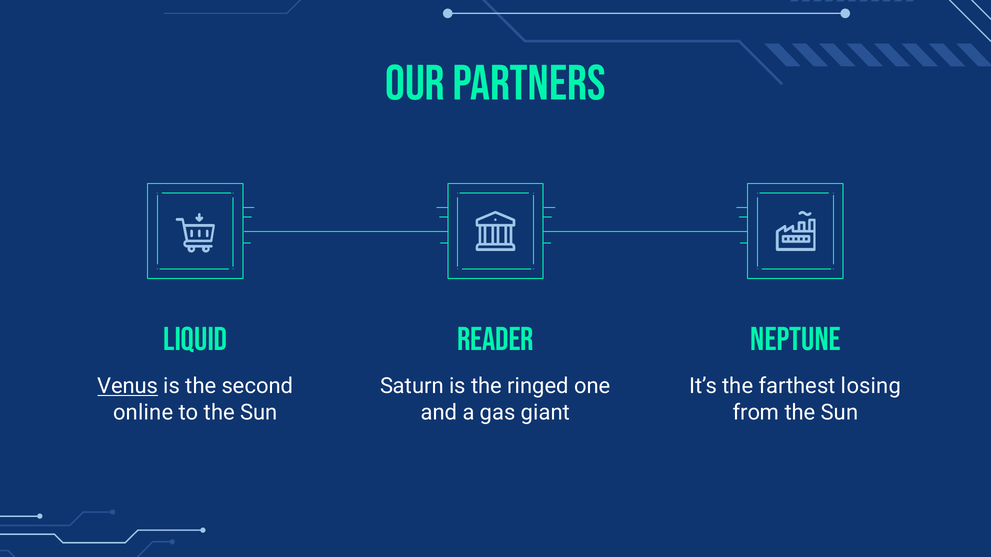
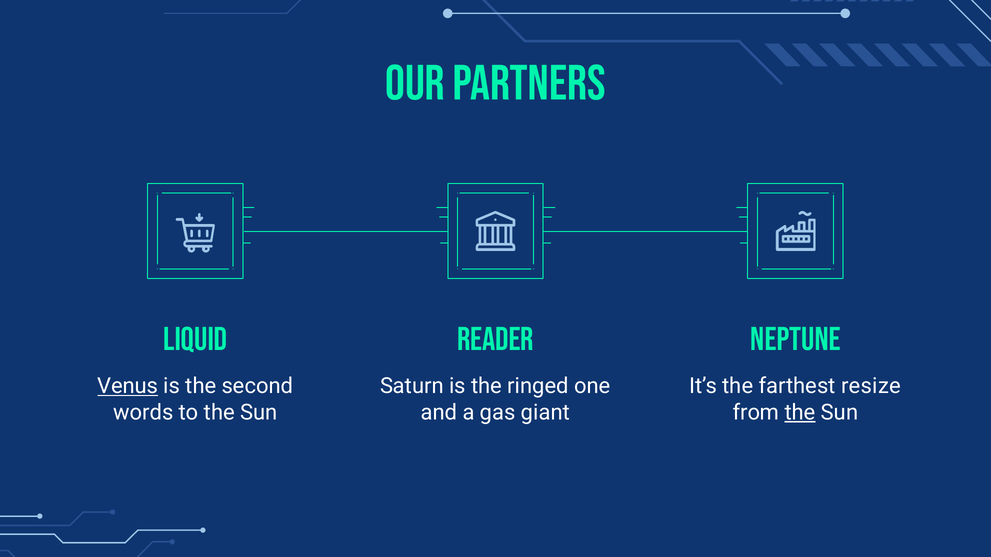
losing: losing -> resize (871, 386)
online: online -> words (143, 413)
the underline: none -> present (800, 413)
